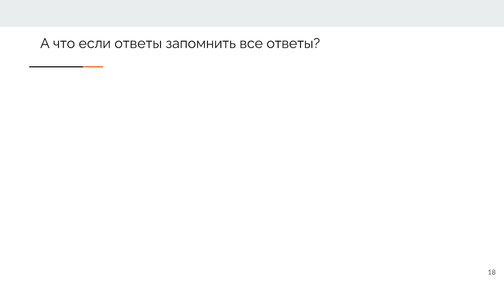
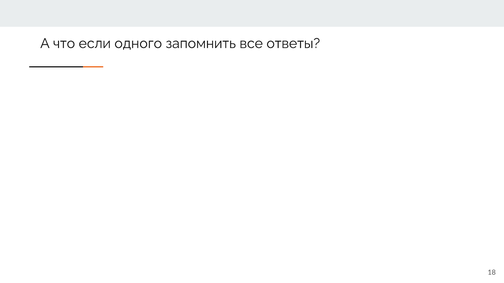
если ответы: ответы -> одного (138, 43)
